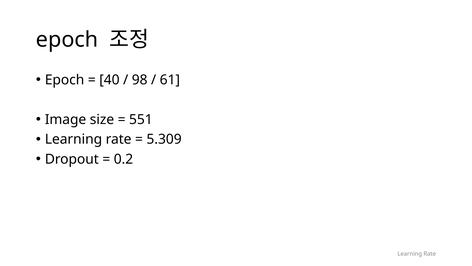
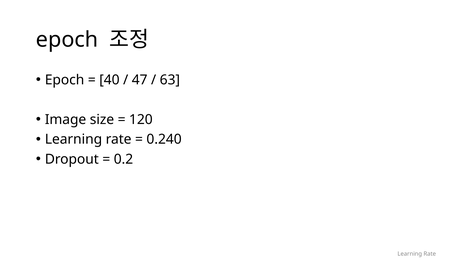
98: 98 -> 47 (140, 80)
61: 61 -> 63 (170, 80)
551: 551 -> 120 (141, 119)
5.309: 5.309 -> 0.240 (164, 139)
